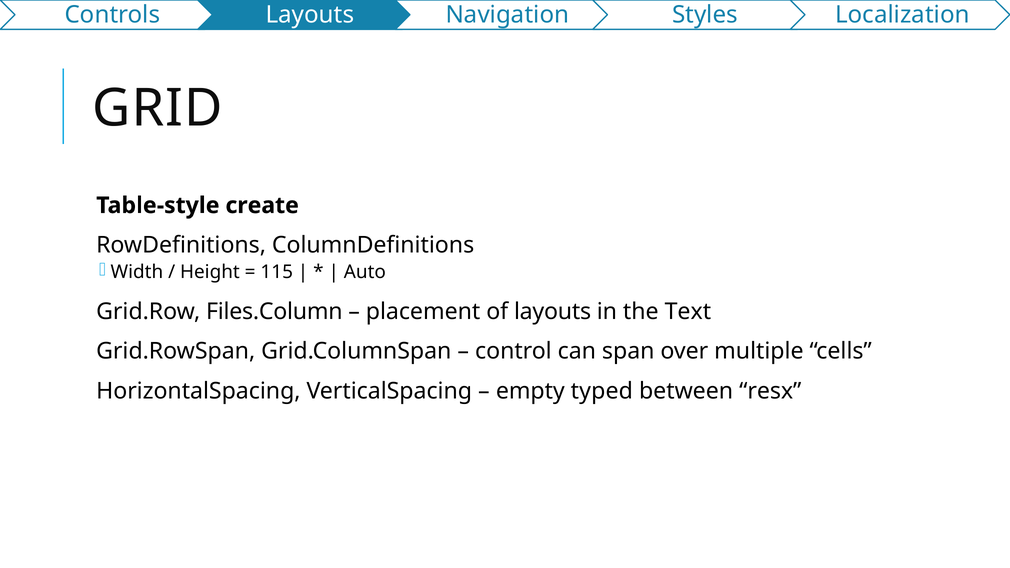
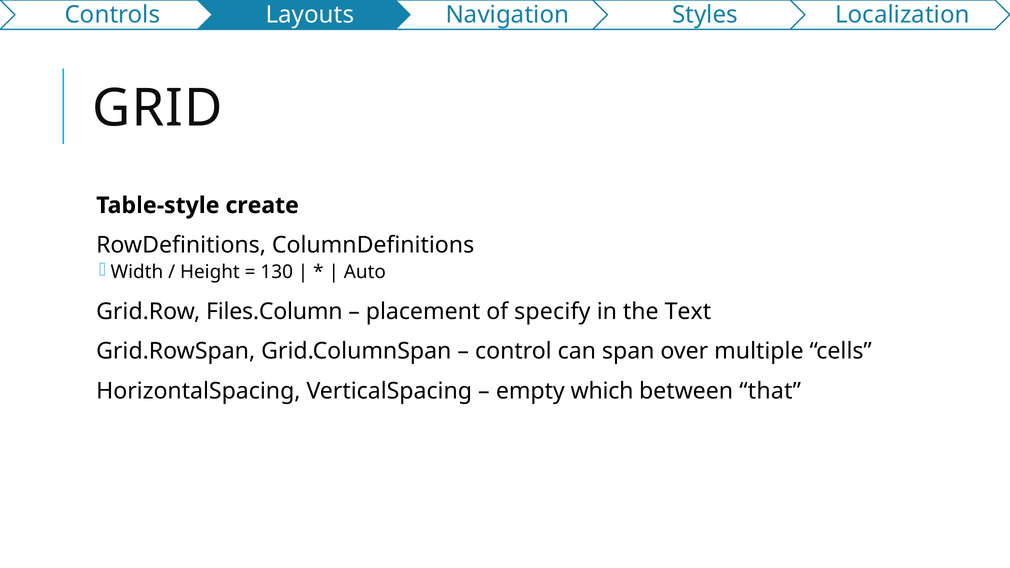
115: 115 -> 130 (277, 272)
of layouts: layouts -> specify (552, 312)
typed: typed -> which (602, 391)
resx: resx -> that (770, 391)
